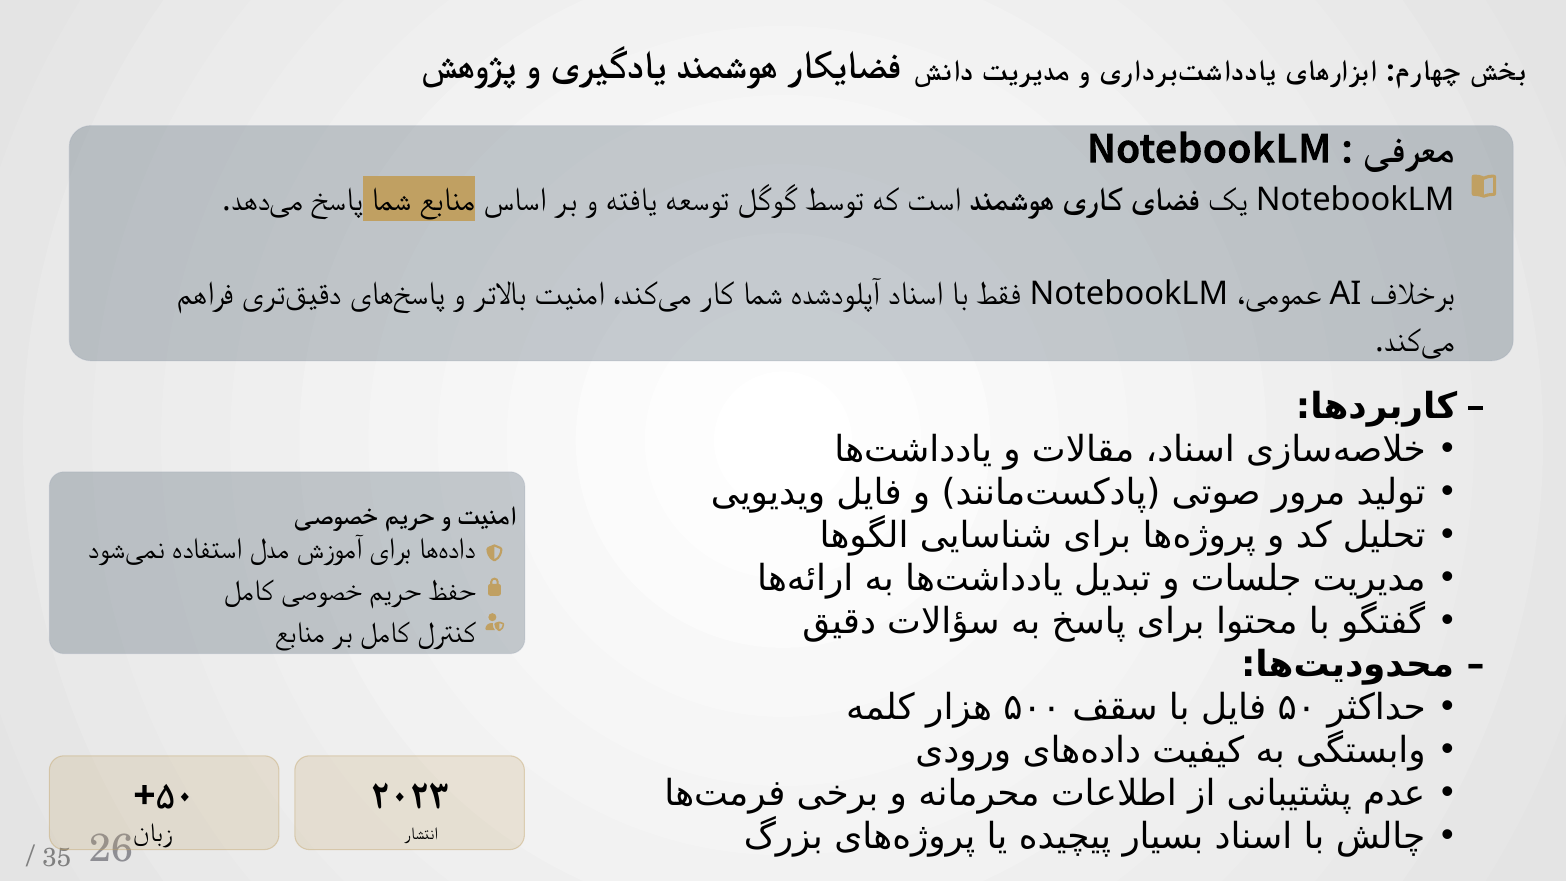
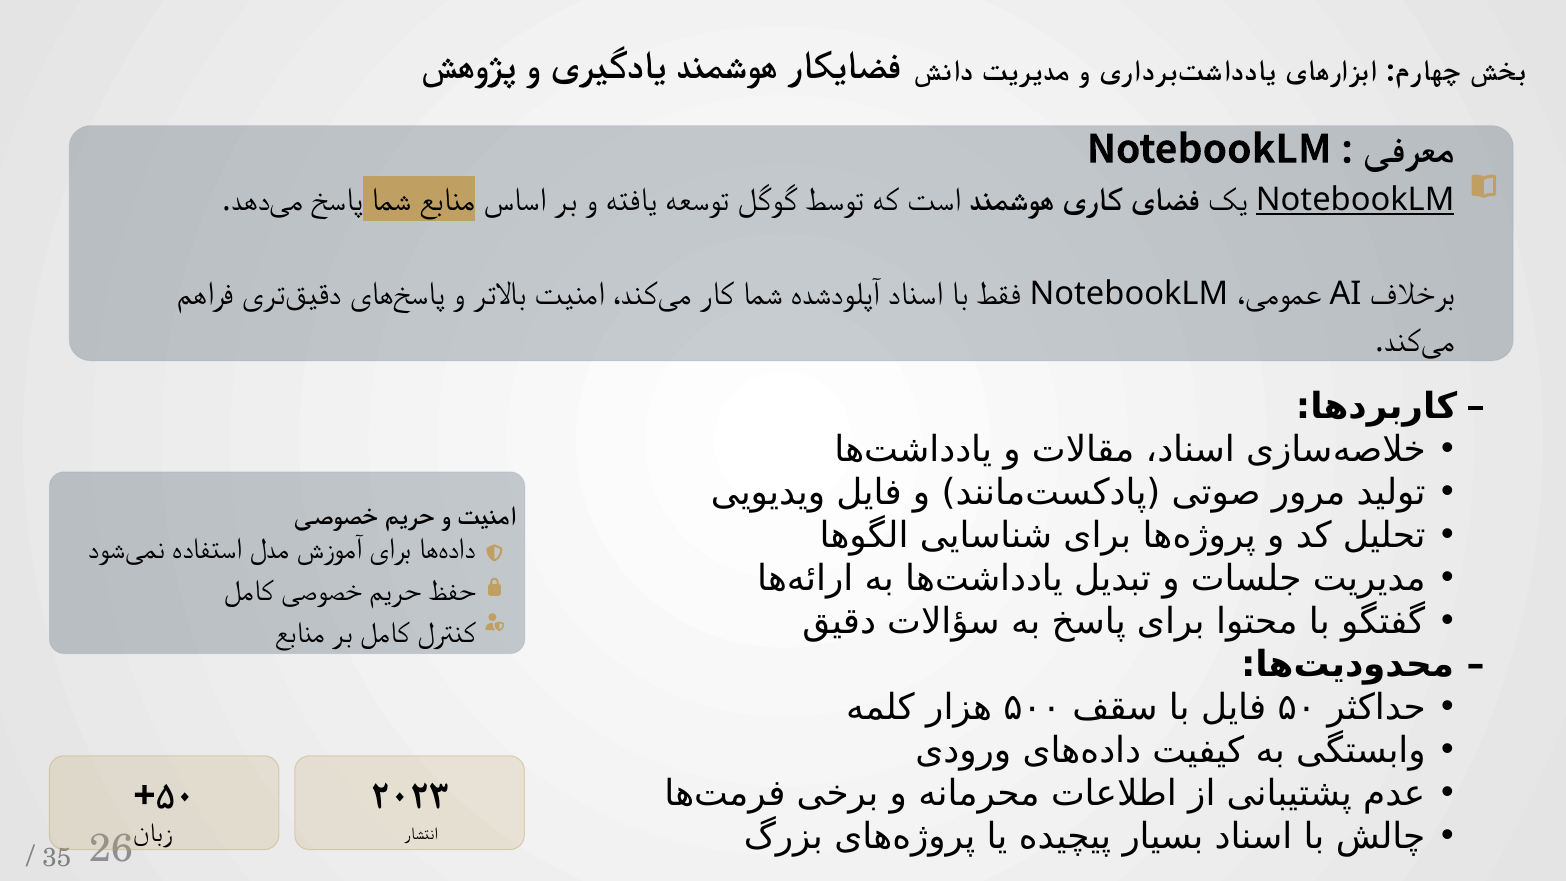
NotebookLM underline: none -> present (1355, 200)
